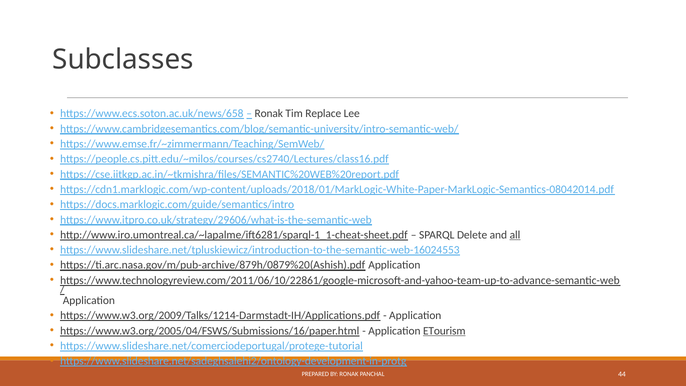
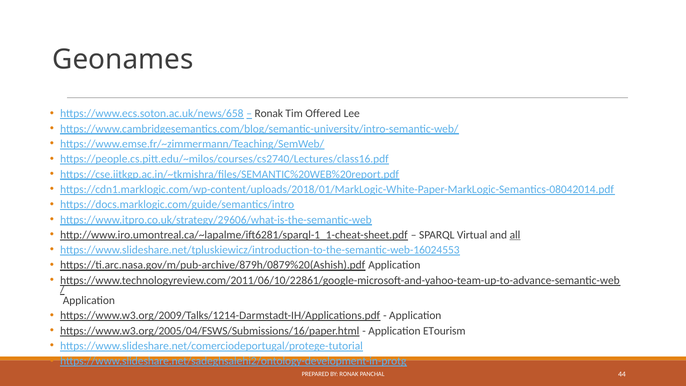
Subclasses: Subclasses -> Geonames (123, 60)
Replace: Replace -> Offered (323, 114)
Delete: Delete -> Virtual (472, 235)
ETourism underline: present -> none (444, 331)
